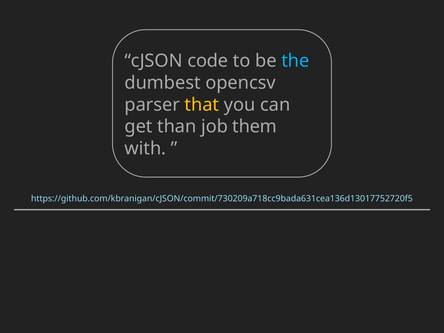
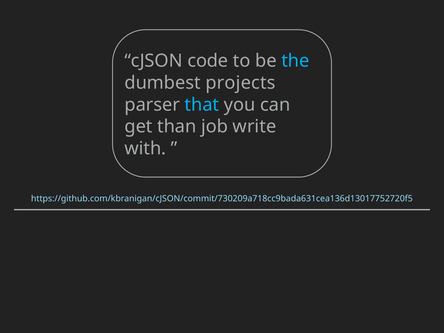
opencsv: opencsv -> projects (241, 83)
that colour: yellow -> light blue (202, 105)
them: them -> write (254, 127)
